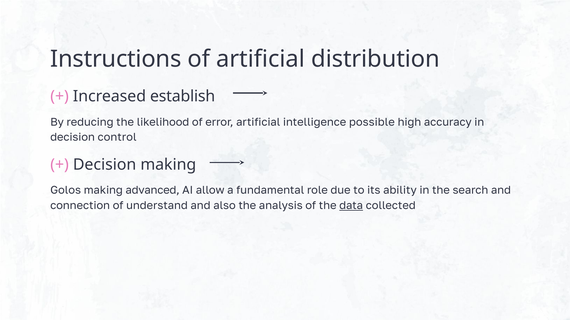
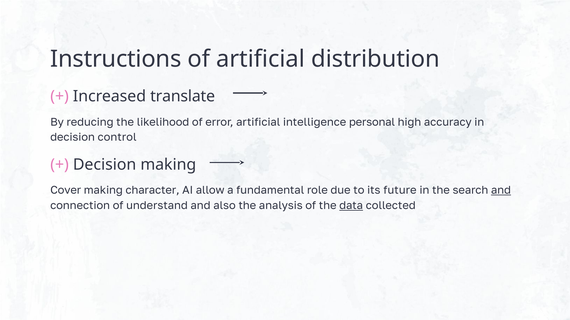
establish: establish -> translate (183, 97)
possible: possible -> personal (372, 122)
Golos: Golos -> Cover (66, 191)
advanced: advanced -> character (153, 191)
ability: ability -> future (400, 191)
and underline: none -> present (501, 191)
